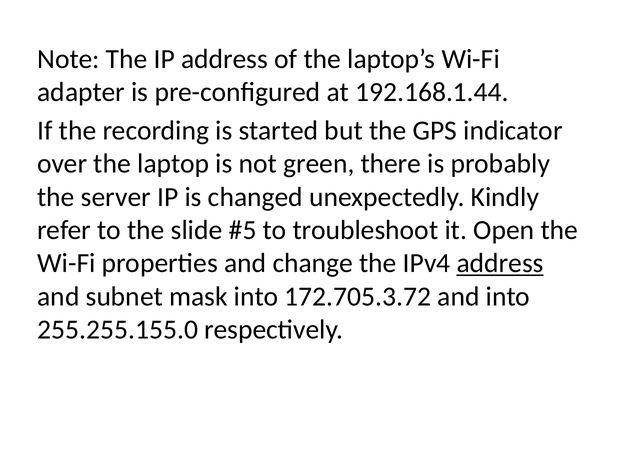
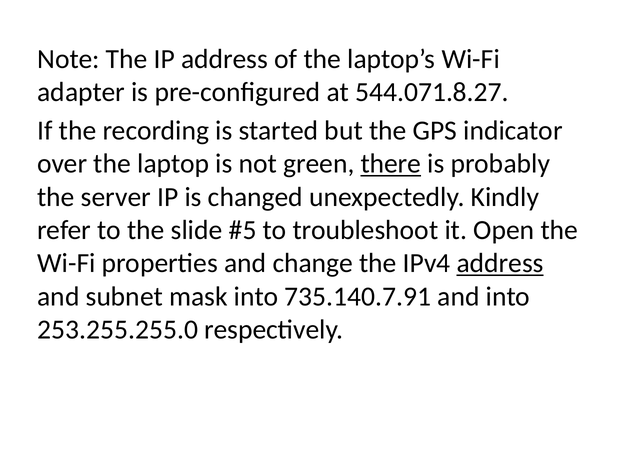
192.168.1.44: 192.168.1.44 -> 544.071.8.27 (432, 92)
there underline: none -> present (391, 164)
172.705.3.72: 172.705.3.72 -> 735.140.7.91 (358, 296)
255.255.155.0: 255.255.155.0 -> 253.255.255.0 (118, 329)
